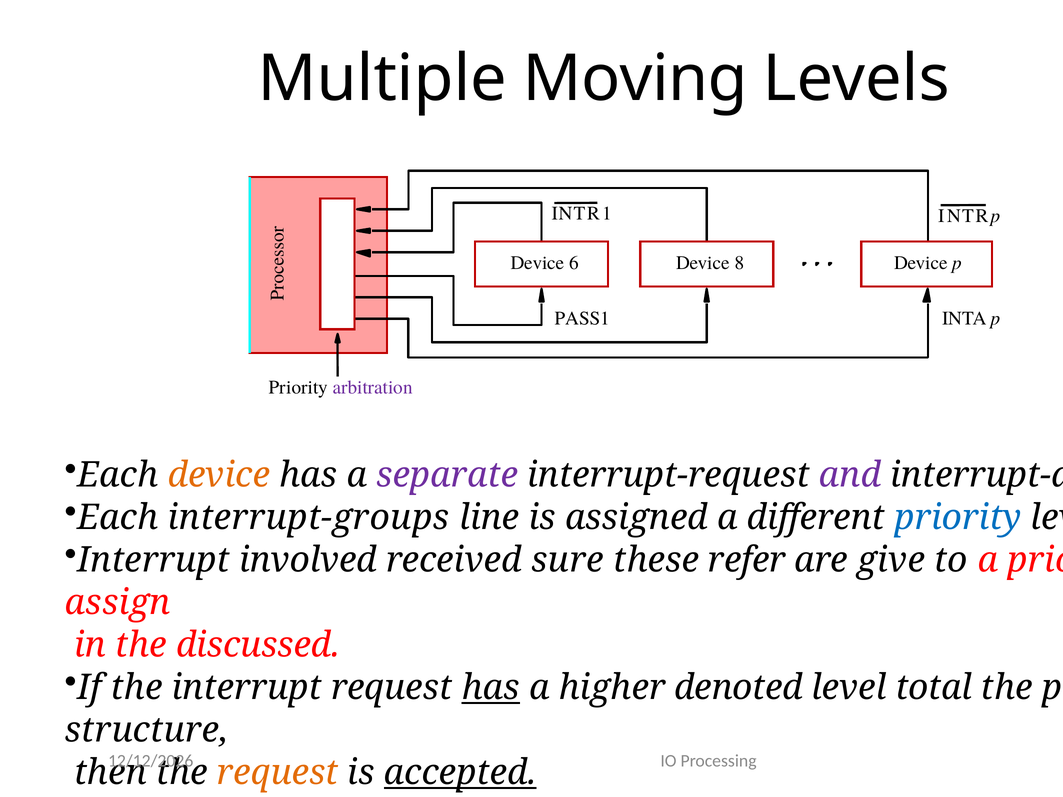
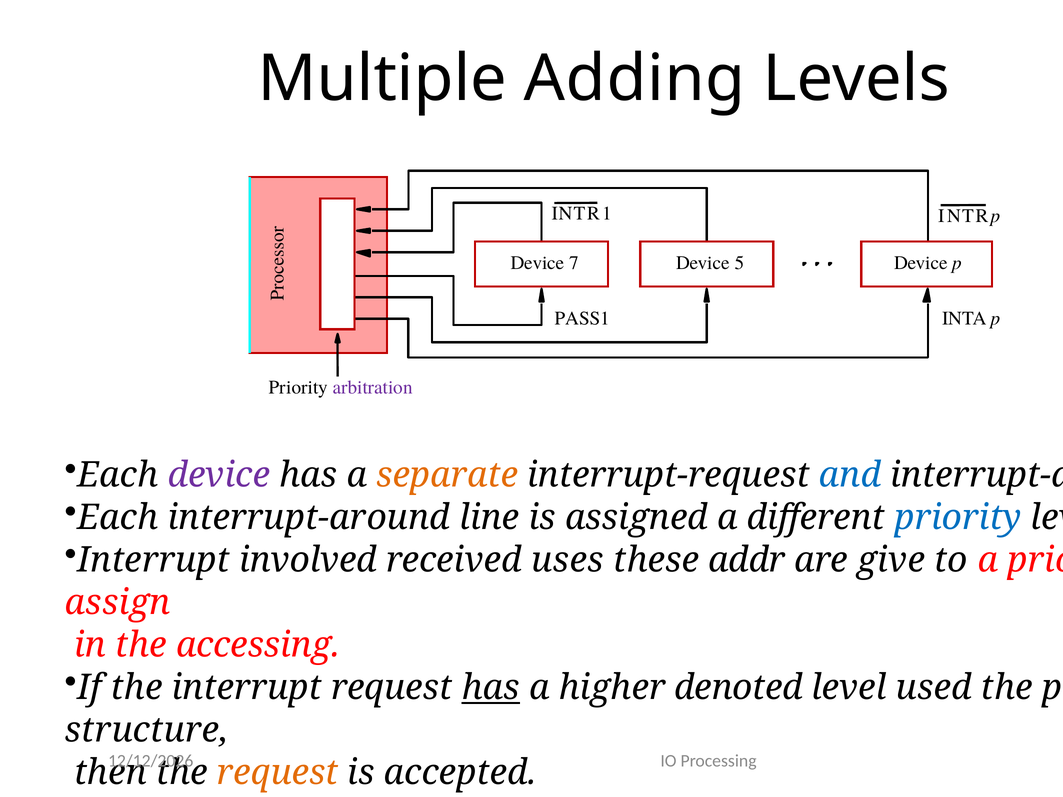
Moving: Moving -> Adding (635, 79)
6: 6 -> 7 (574, 263)
8: 8 -> 5 (739, 263)
device colour: orange -> purple (219, 475)
separate colour: purple -> orange (447, 475)
and colour: purple -> blue (850, 475)
interrupt-groups: interrupt-groups -> interrupt-around (309, 518)
sure: sure -> uses (568, 560)
refer: refer -> addr (747, 560)
discussed: discussed -> accessing (258, 645)
total: total -> used (934, 688)
accepted underline: present -> none (460, 773)
